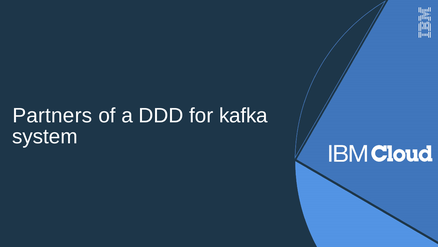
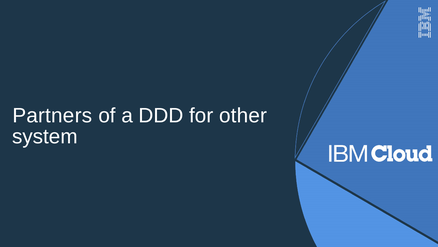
kafka: kafka -> other (243, 115)
